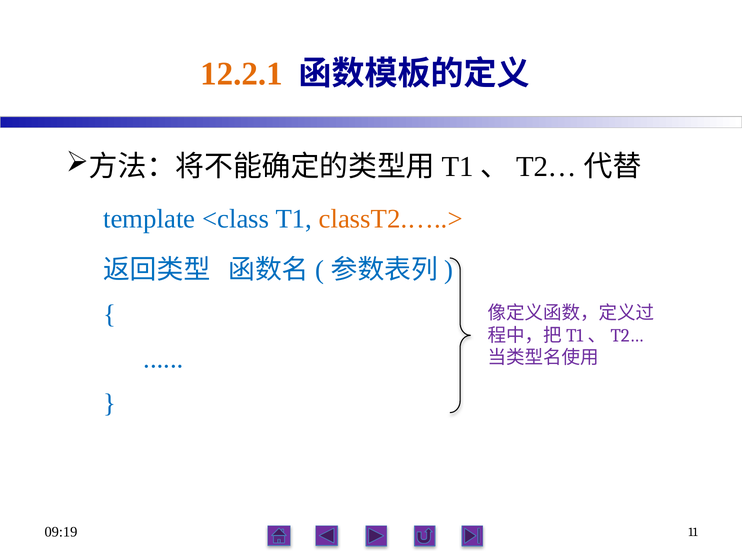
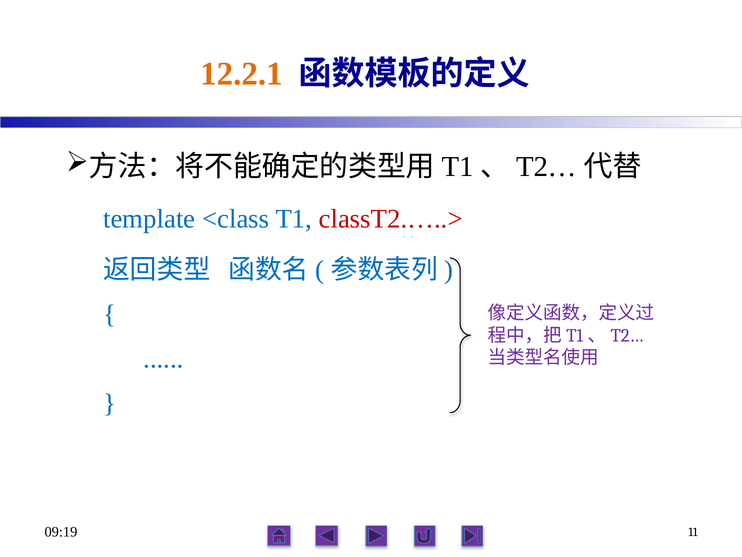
classT2.…..> colour: orange -> red (391, 219)
